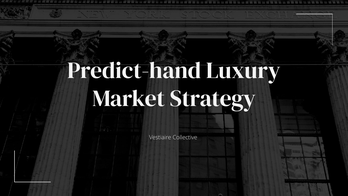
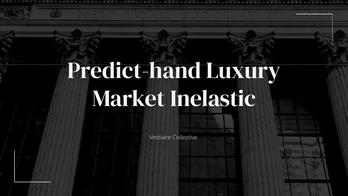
Strategy: Strategy -> Inelastic (213, 98)
